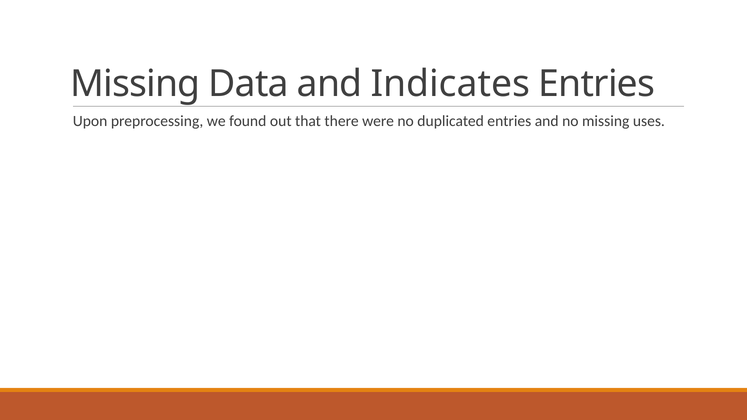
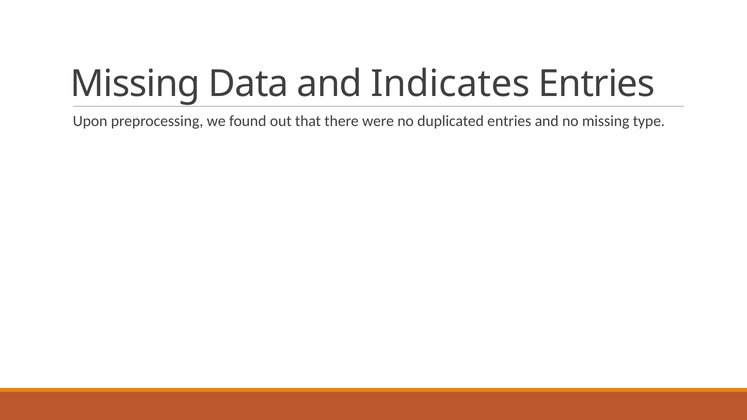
uses: uses -> type (649, 121)
